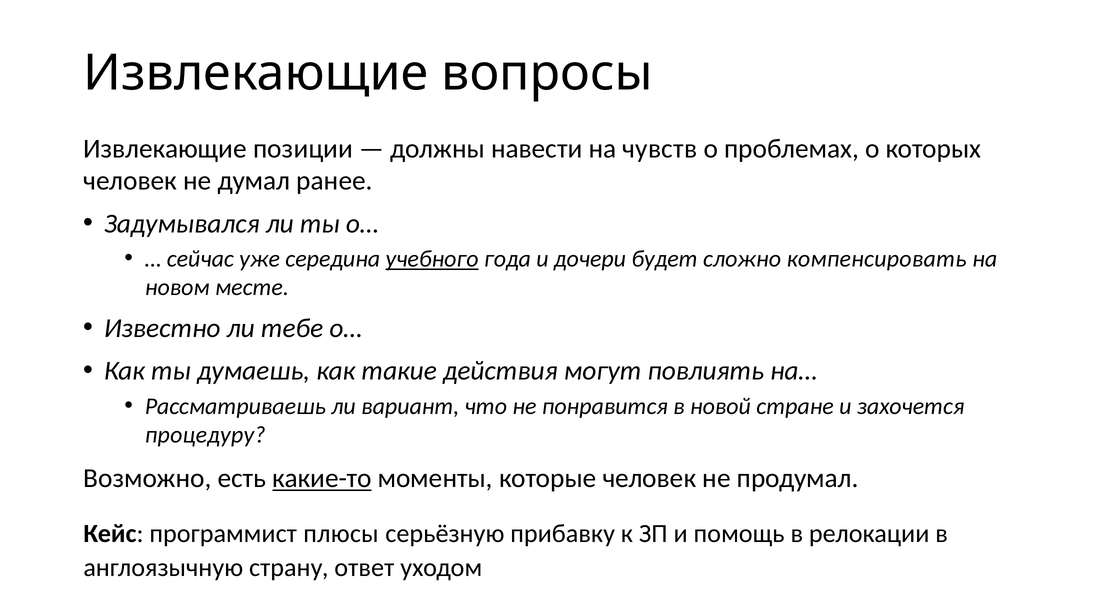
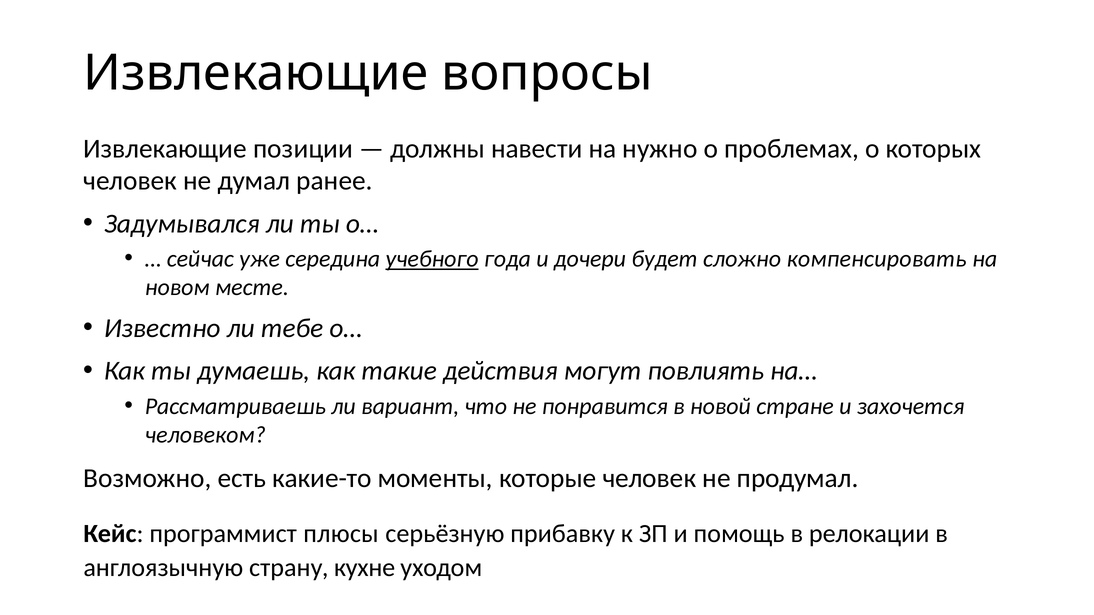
чувств: чувств -> нужно (660, 149)
процедуру: процедуру -> человеком (205, 435)
какие-то underline: present -> none (322, 479)
ответ: ответ -> кухне (365, 568)
